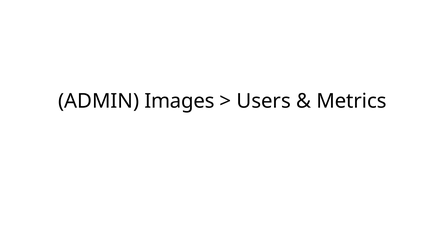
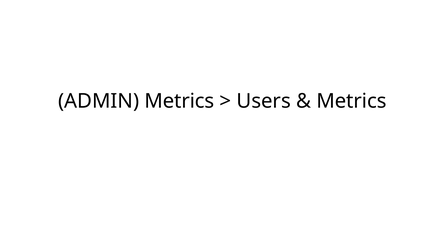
ADMIN Images: Images -> Metrics (179, 101)
